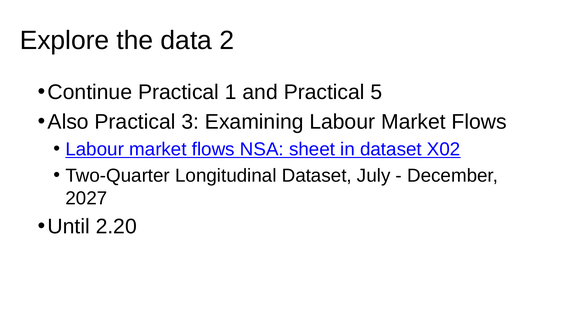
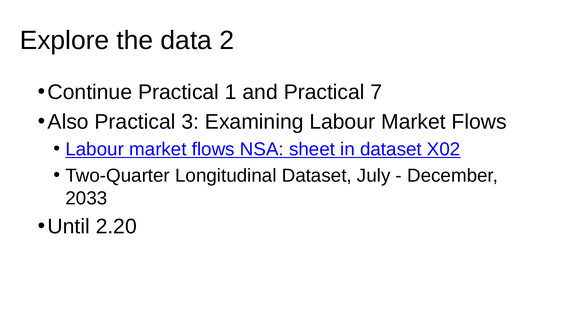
5: 5 -> 7 (376, 92)
2027: 2027 -> 2033 (86, 198)
